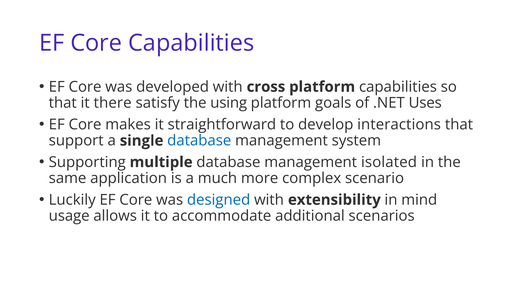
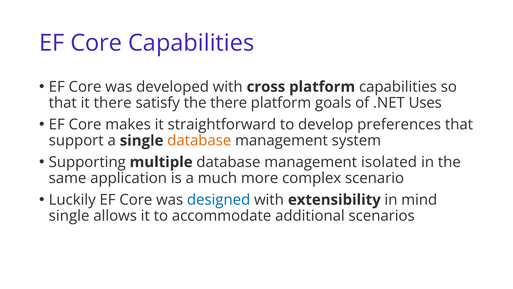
the using: using -> there (229, 103)
interactions: interactions -> preferences (399, 124)
database colour: blue -> orange (199, 140)
usage: usage -> single (69, 216)
